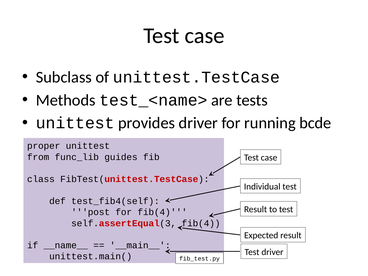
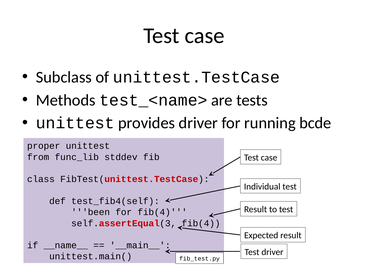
guides: guides -> stddev (121, 157)
post: post -> been (91, 212)
